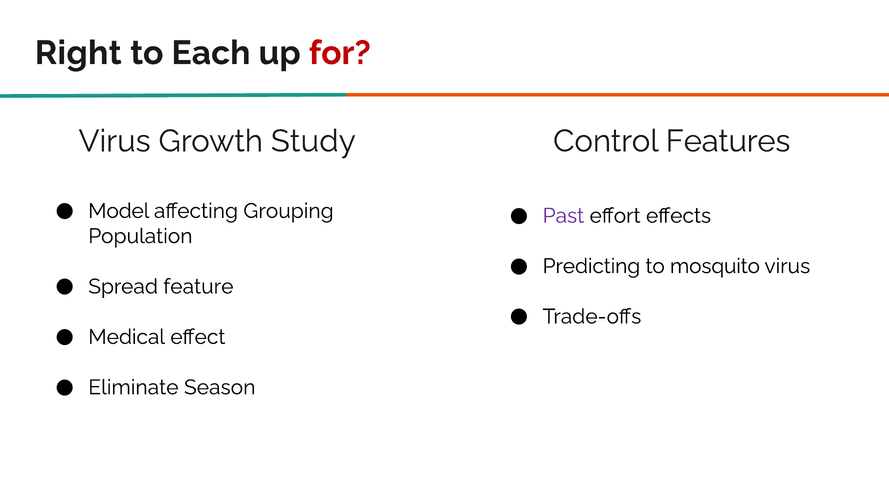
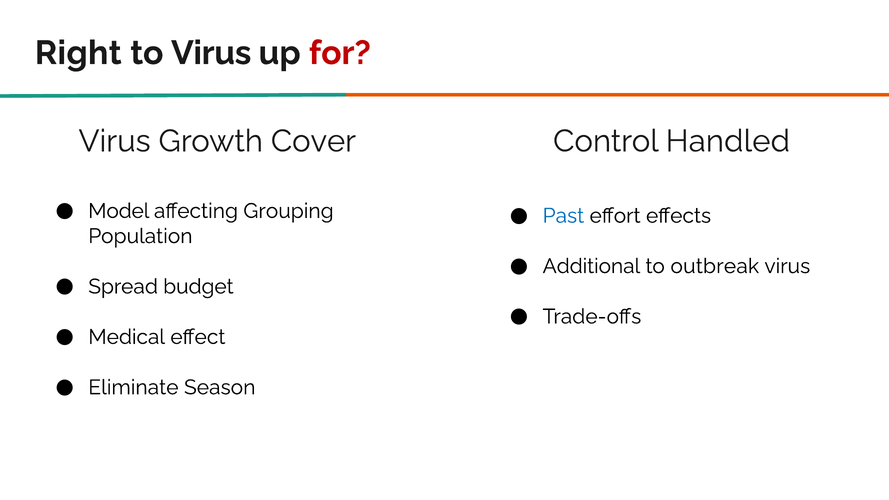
to Each: Each -> Virus (211, 53)
Study: Study -> Cover (313, 141)
Features: Features -> Handled (728, 141)
Past colour: purple -> blue (563, 216)
Predicting: Predicting -> Additional (591, 266)
mosquito: mosquito -> outbreak (715, 266)
feature: feature -> budget (198, 287)
